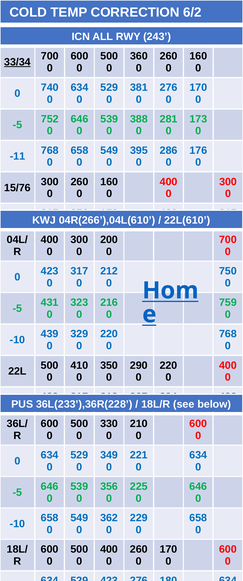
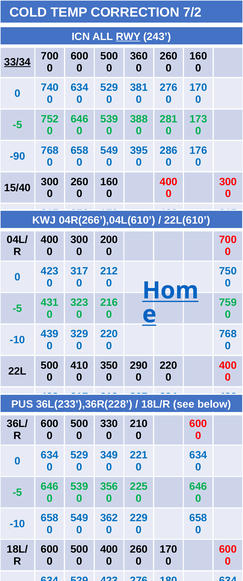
6/2: 6/2 -> 7/2 (192, 12)
RWY underline: none -> present (128, 37)
-11: -11 -> -90 (17, 156)
15/76: 15/76 -> 15/40 (17, 188)
